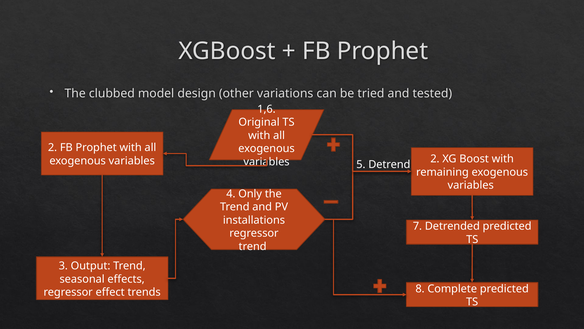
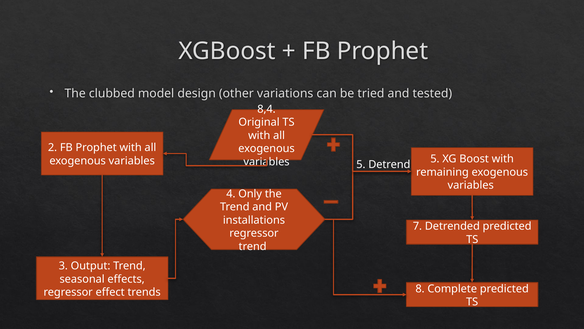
1,6: 1,6 -> 8,4 (267, 109)
2: 2 -> 5 (435, 159)
